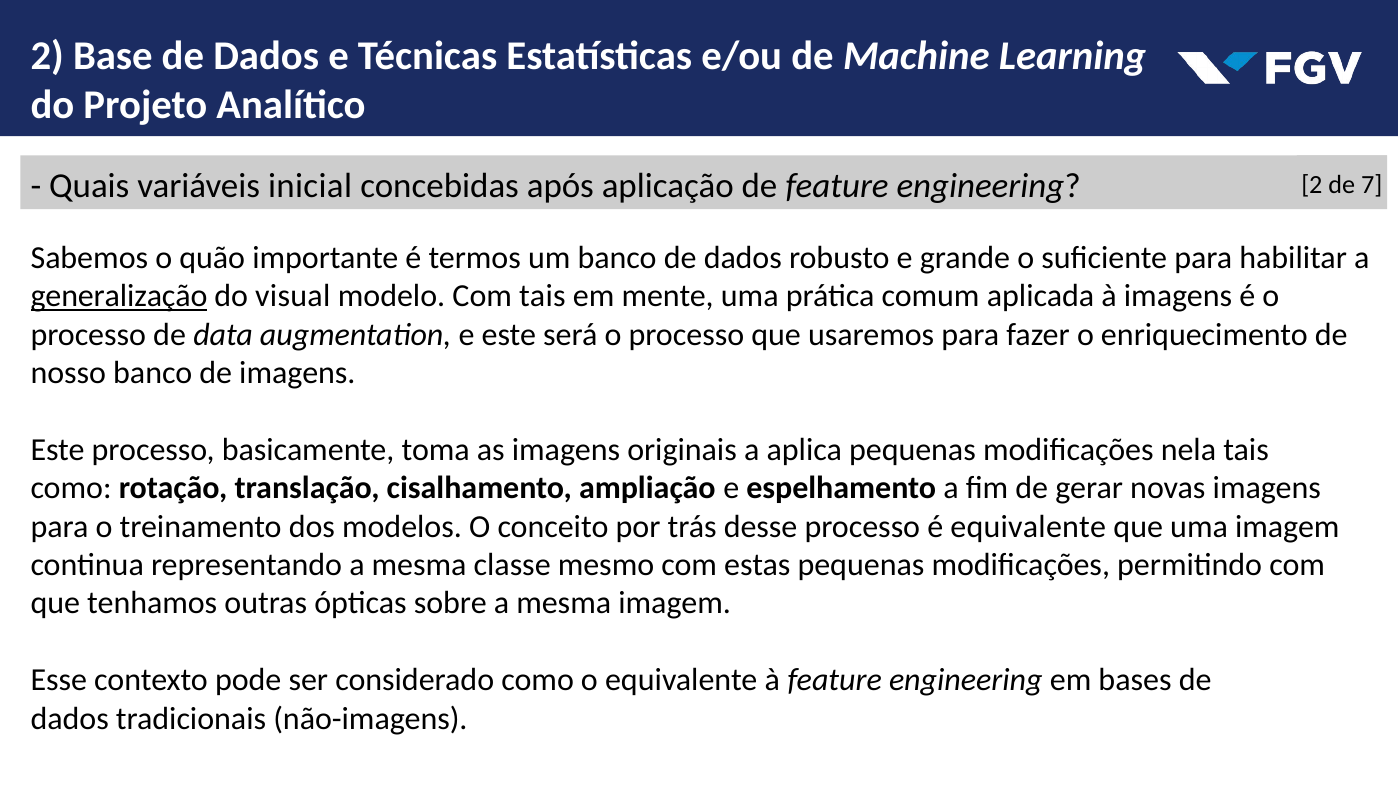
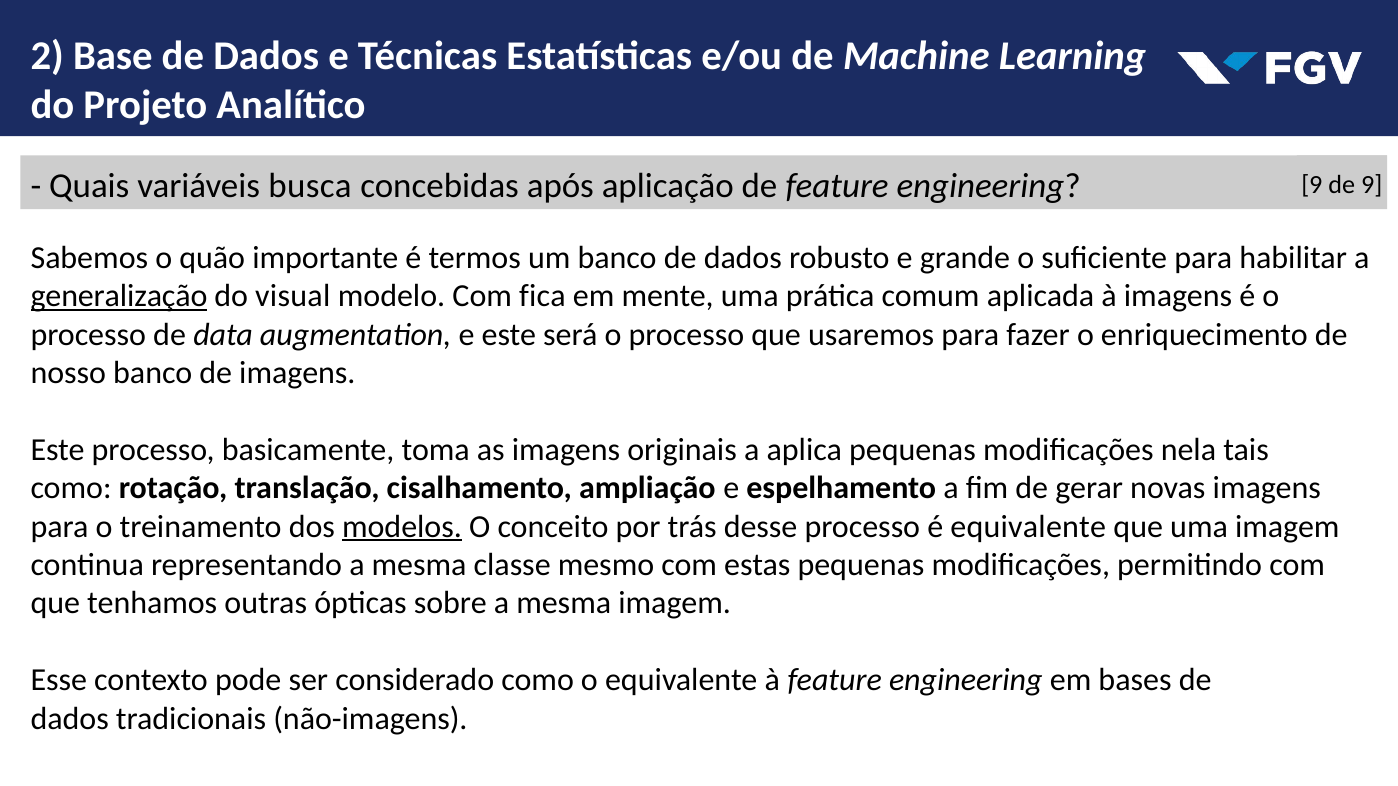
inicial: inicial -> busca (310, 186)
2: 2 -> 9 (1312, 185)
de 7: 7 -> 9 (1372, 185)
Com tais: tais -> fica (542, 296)
modelos underline: none -> present (402, 527)
